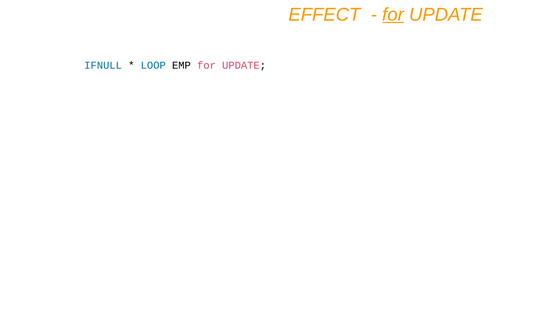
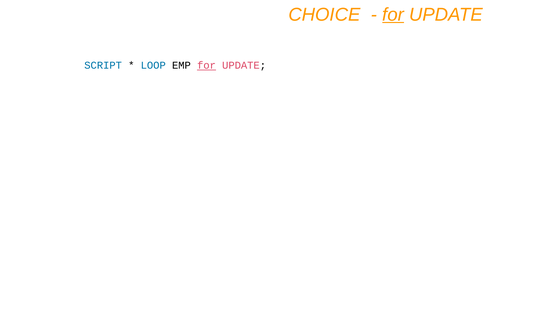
EFFECT: EFFECT -> CHOICE (324, 14)
IFNULL: IFNULL -> SCRIPT (103, 65)
for underline: none -> present (206, 65)
